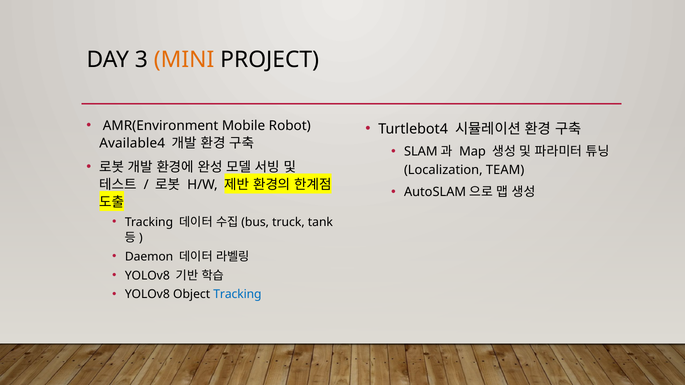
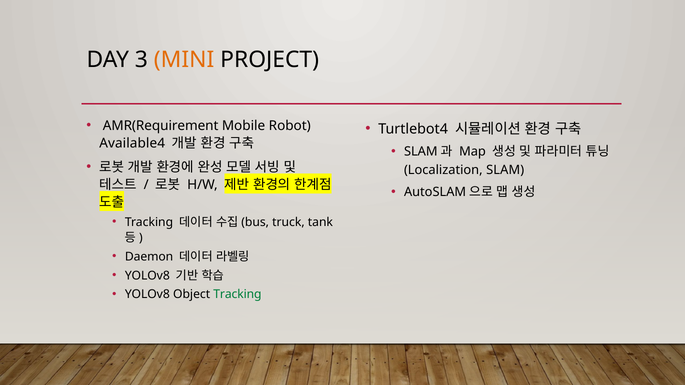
AMR(Environment: AMR(Environment -> AMR(Requirement (161, 126)
TEAM: TEAM -> SLAM (505, 170)
Tracking colour: blue -> green (237, 295)
